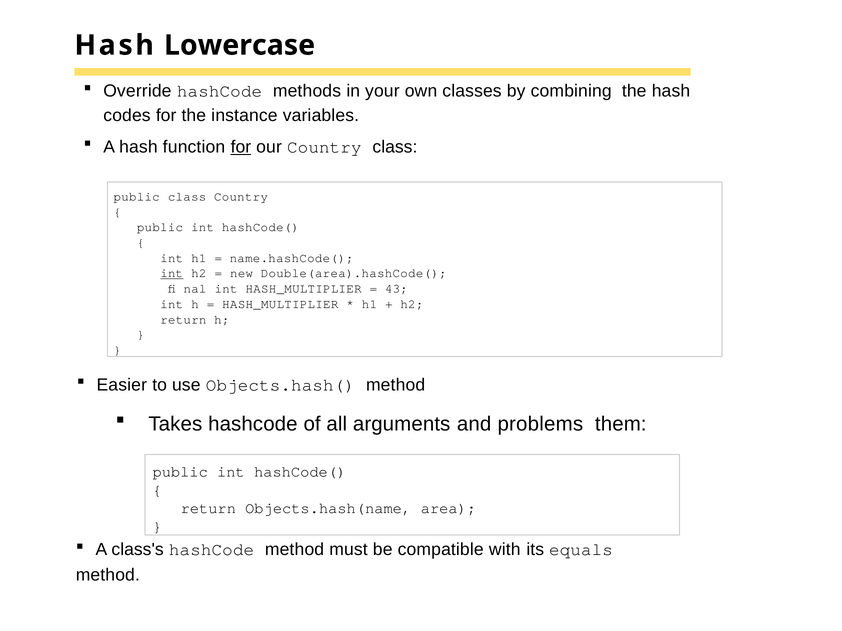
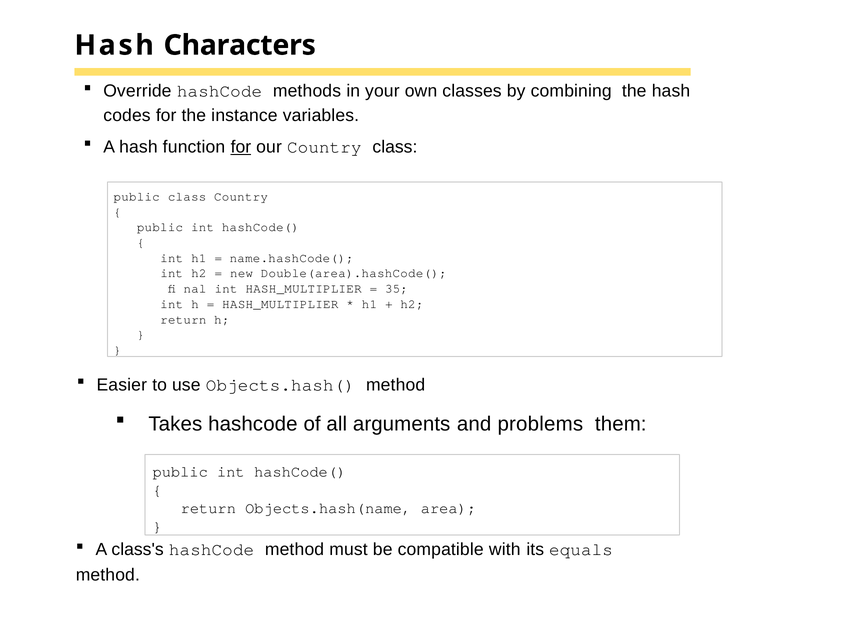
Lowercase: Lowercase -> Characters (240, 45)
int underline: present -> none (172, 274)
43: 43 -> 35 (396, 289)
